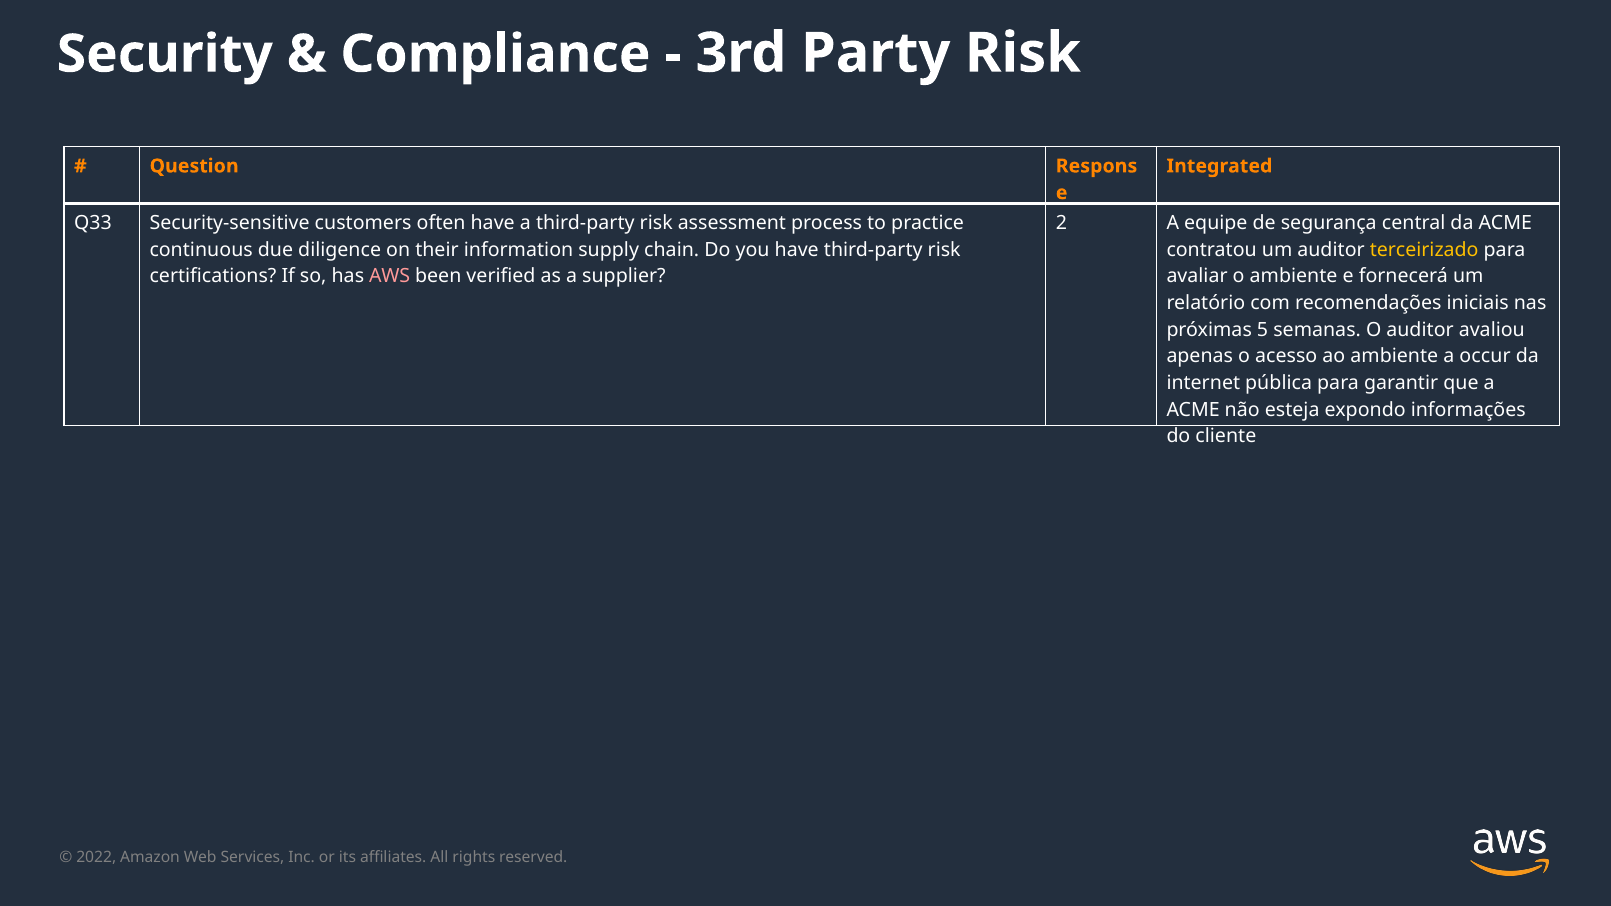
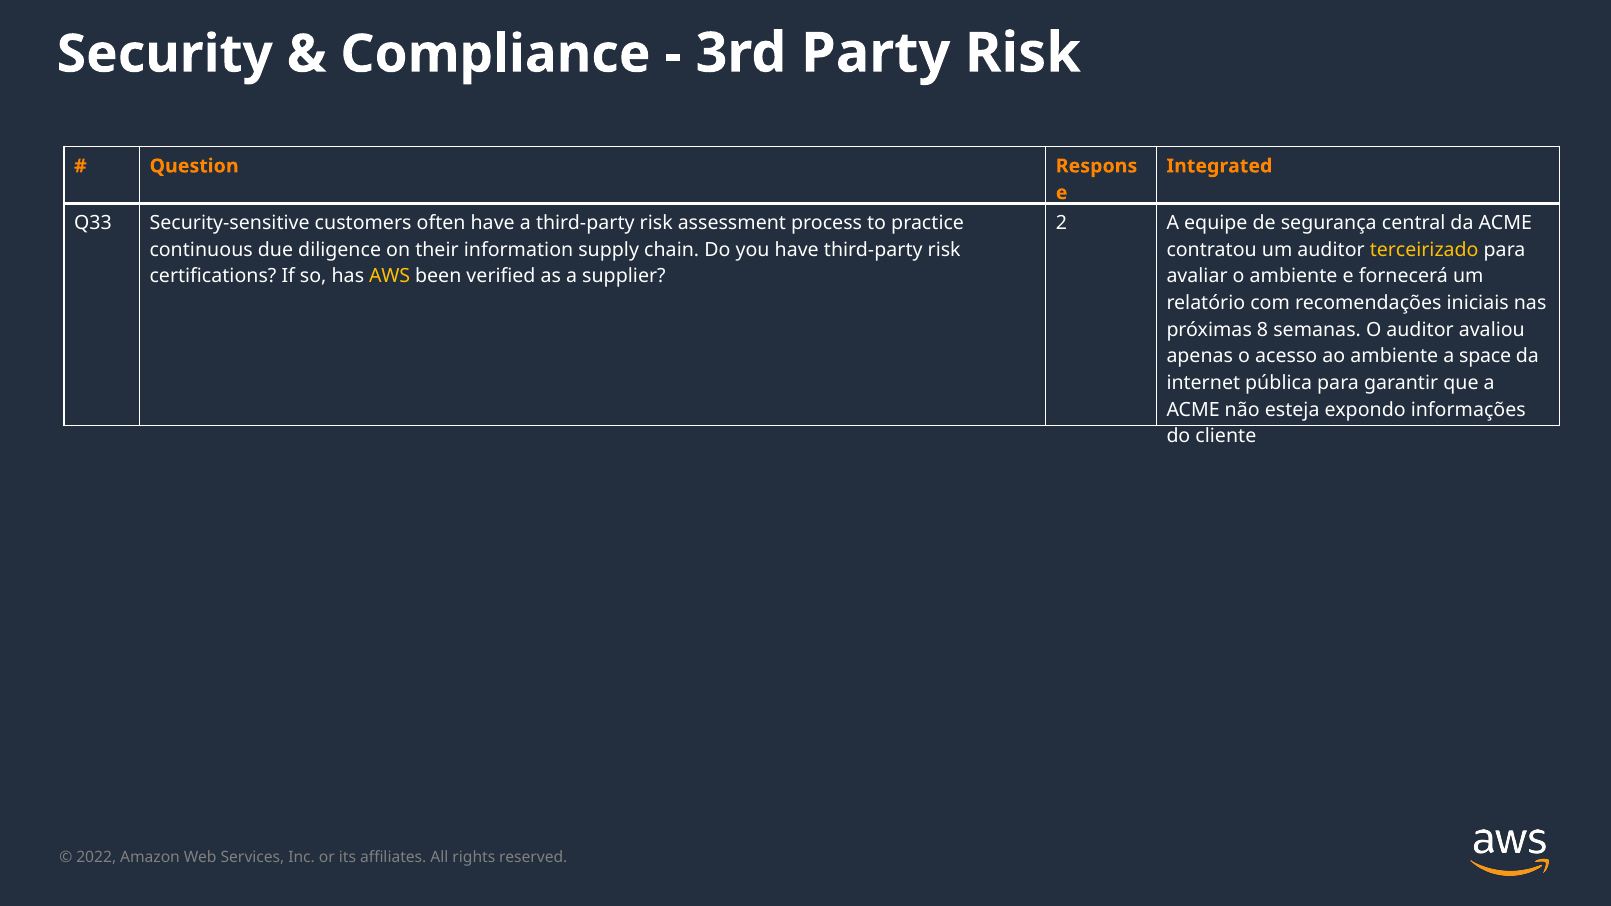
AWS colour: pink -> yellow (390, 277)
5: 5 -> 8 (1263, 330)
occur: occur -> space (1485, 357)
